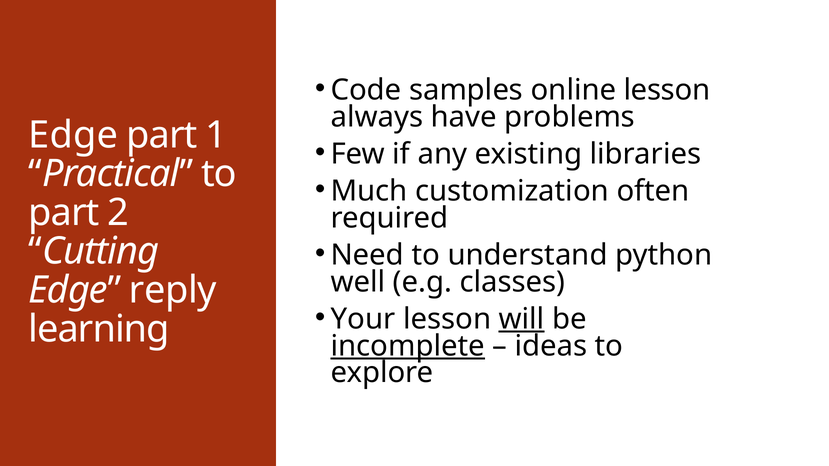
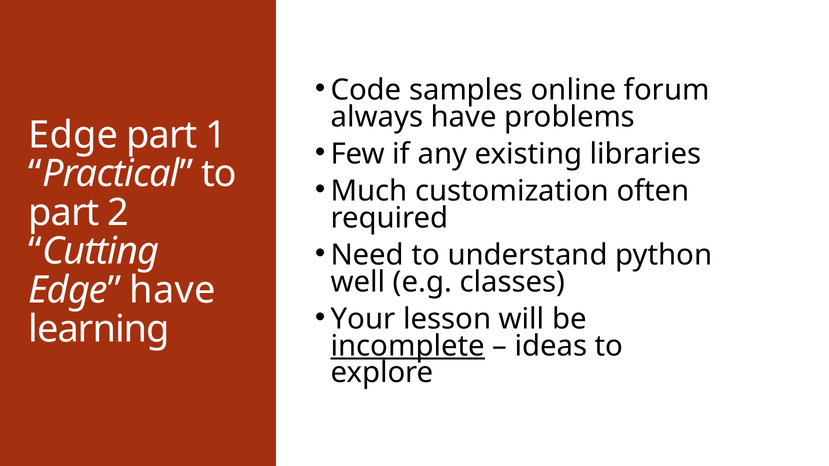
online lesson: lesson -> forum (667, 90)
Edge reply: reply -> have (172, 290)
will underline: present -> none (522, 319)
